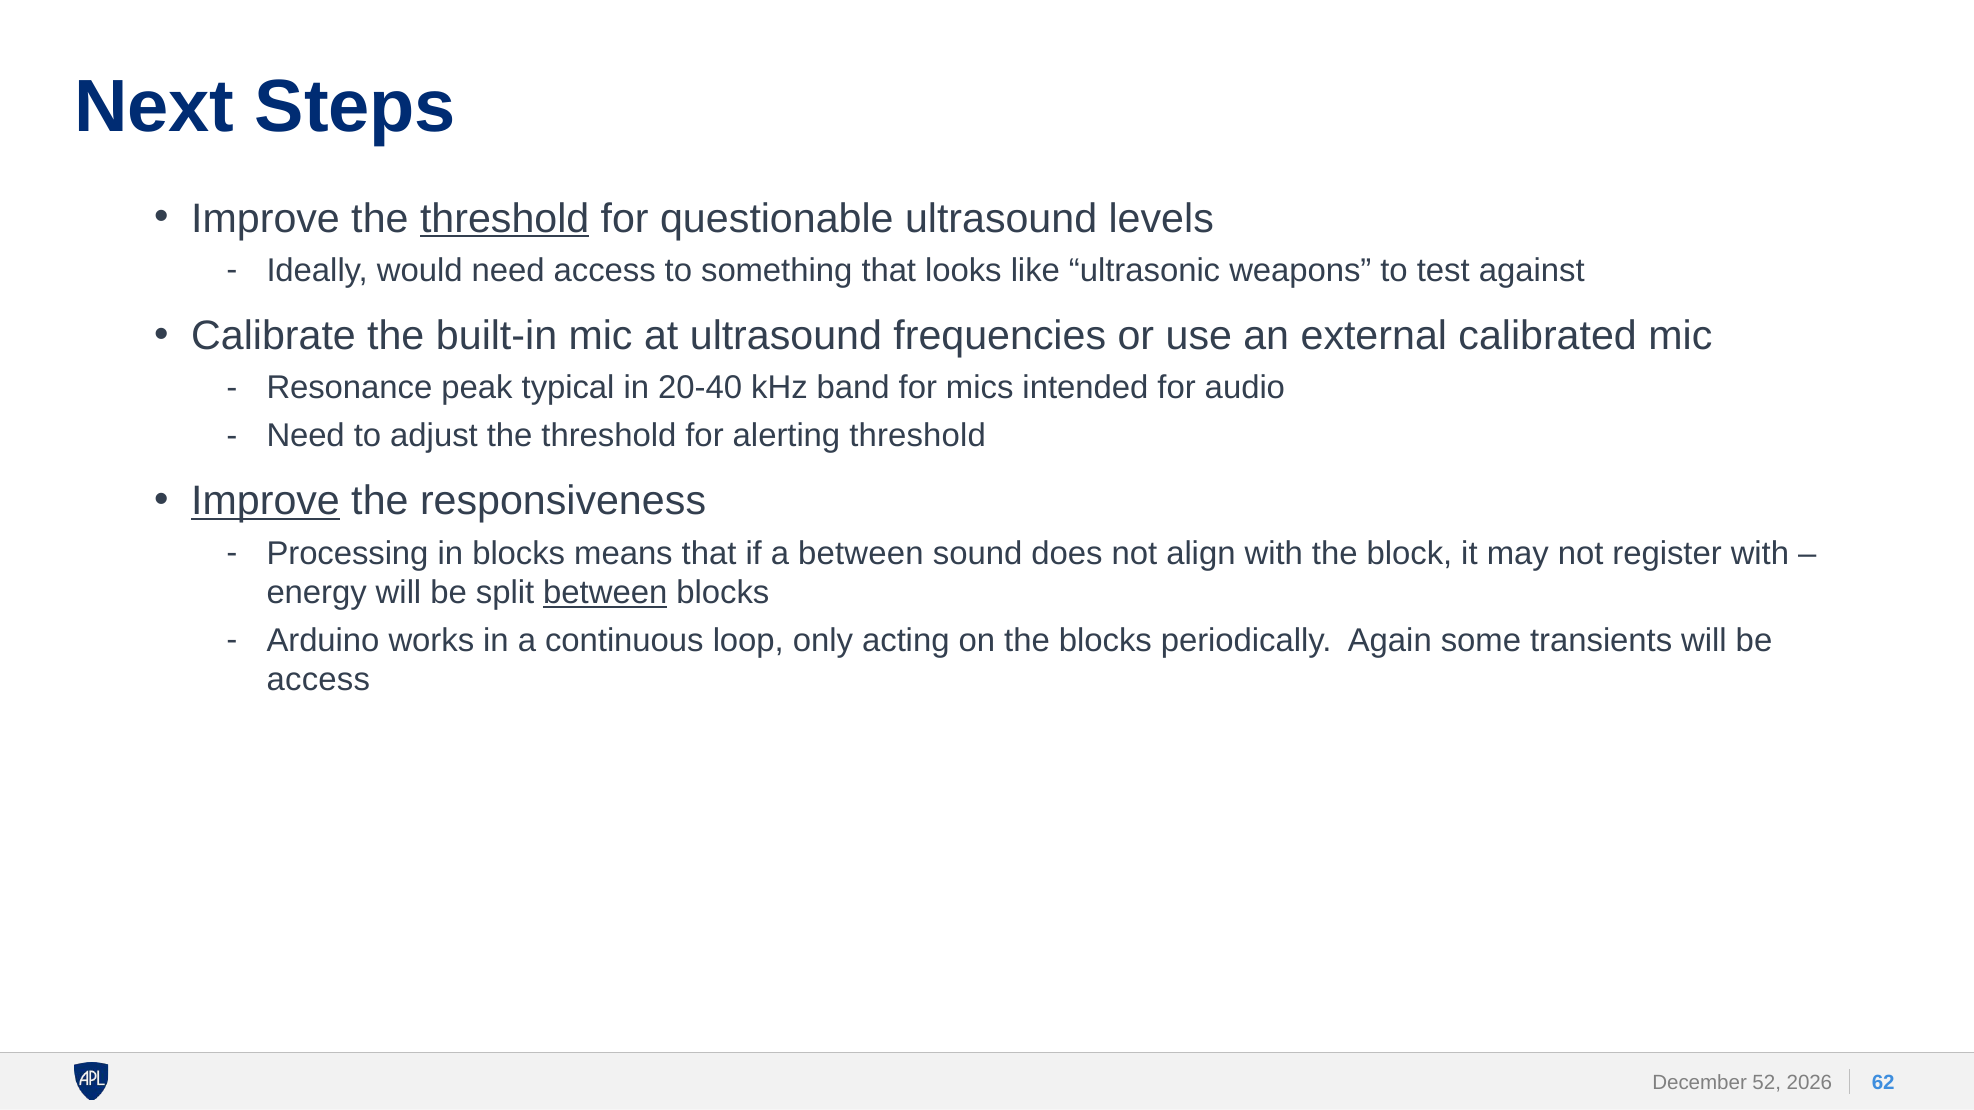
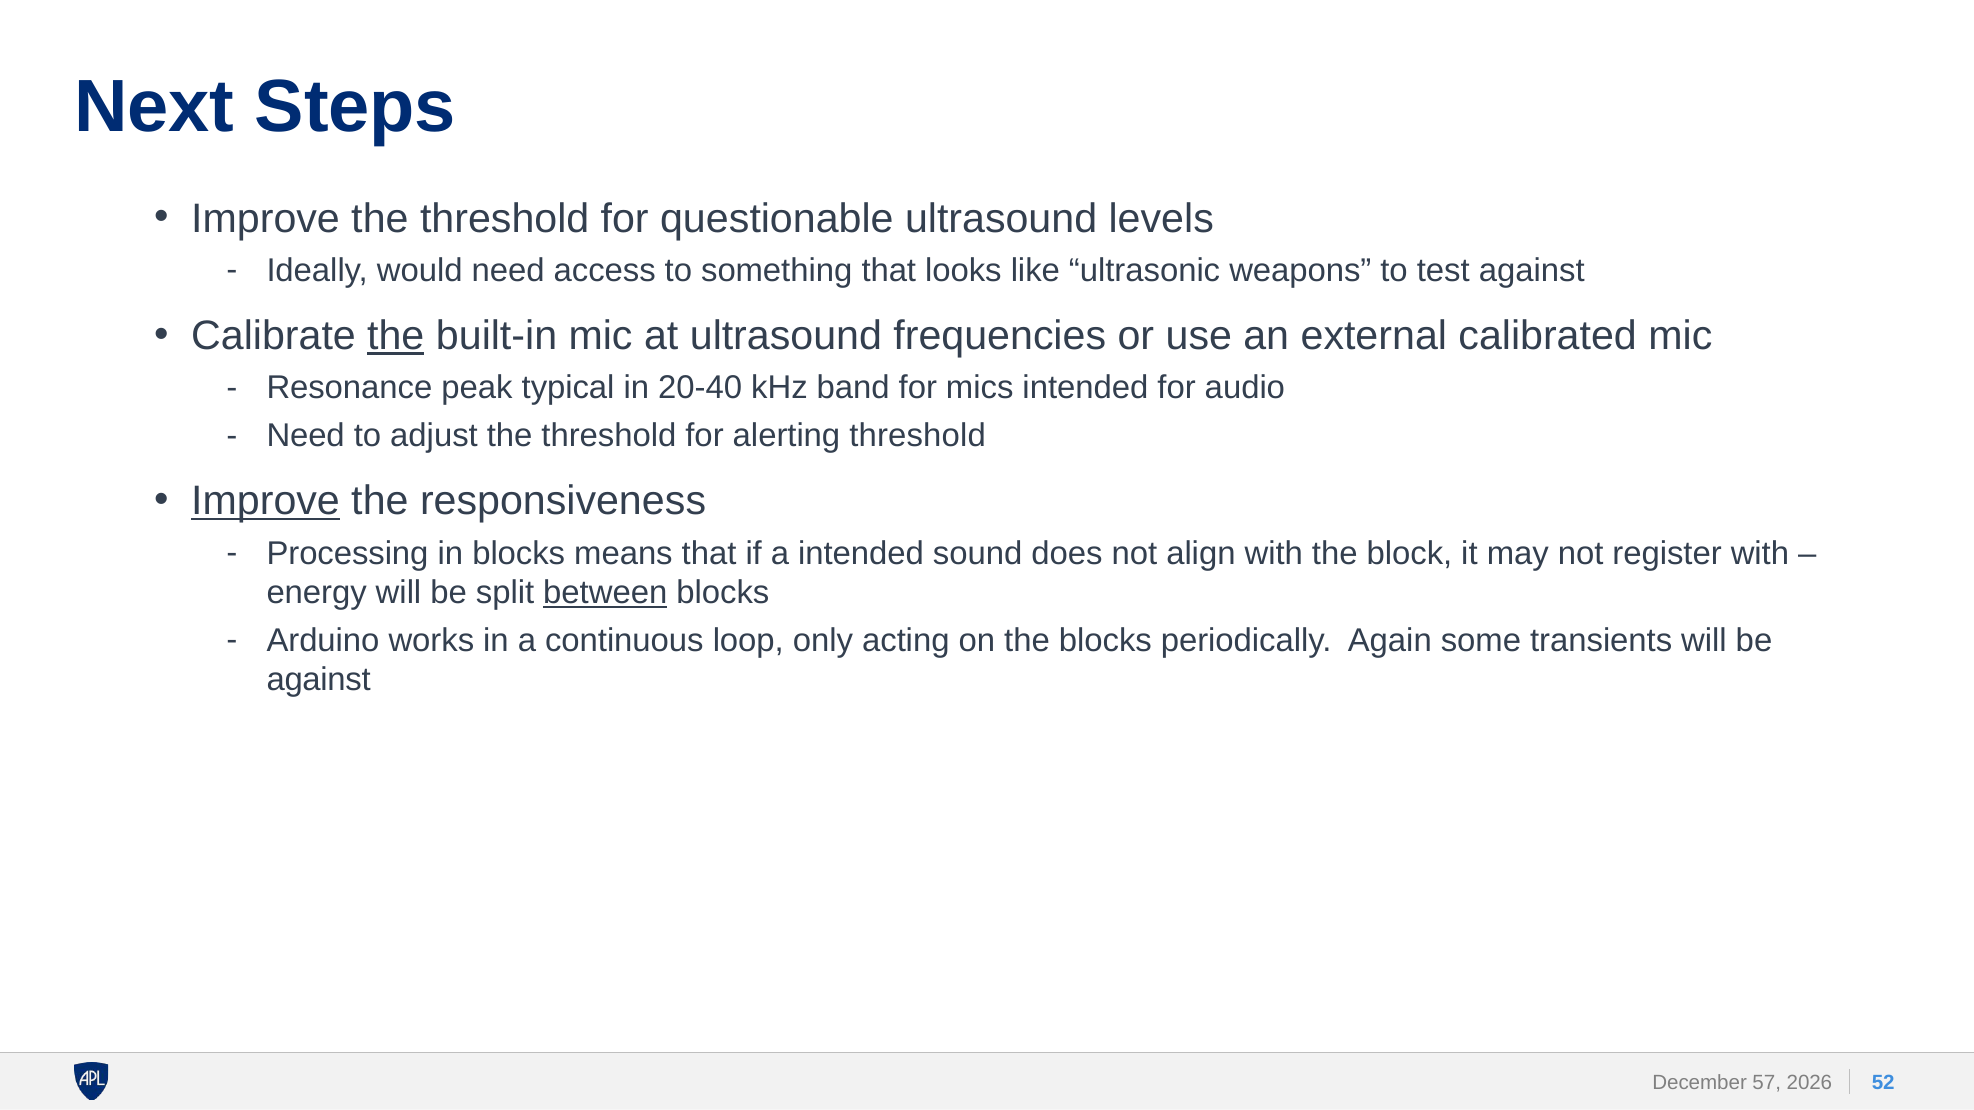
threshold underline: present -> none (505, 219)
the underline: none -> present (396, 336)
a between: between -> intended (861, 553)
access: access -> against (319, 680)
52: 52 -> 57 (1767, 1083)
62: 62 -> 52 (1883, 1083)
